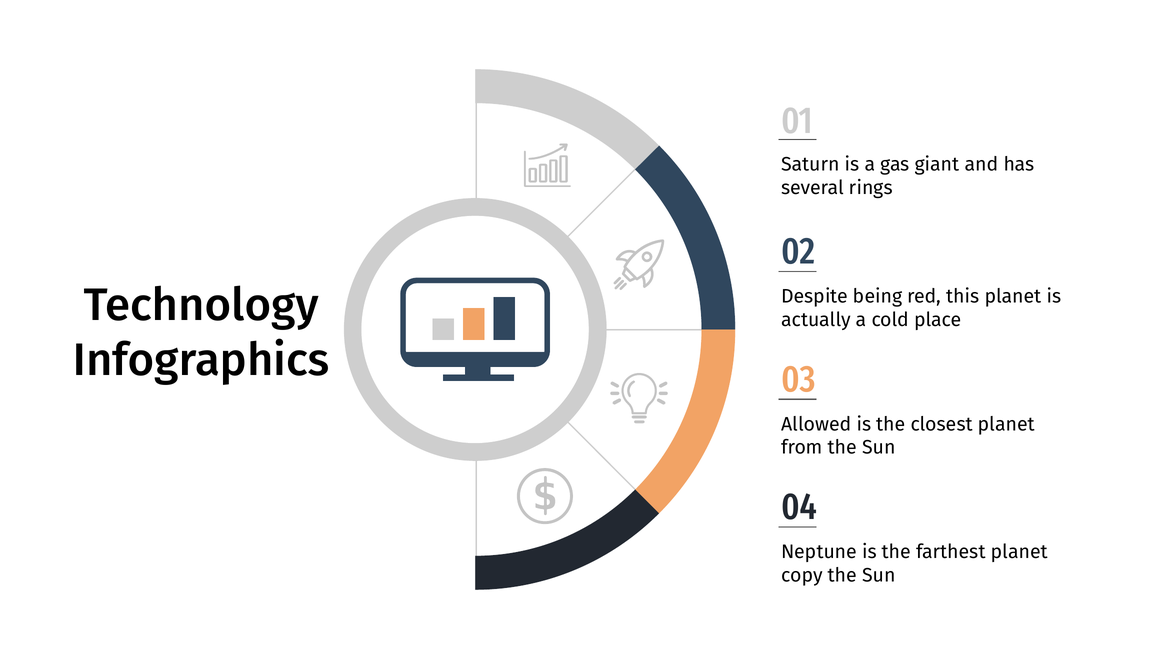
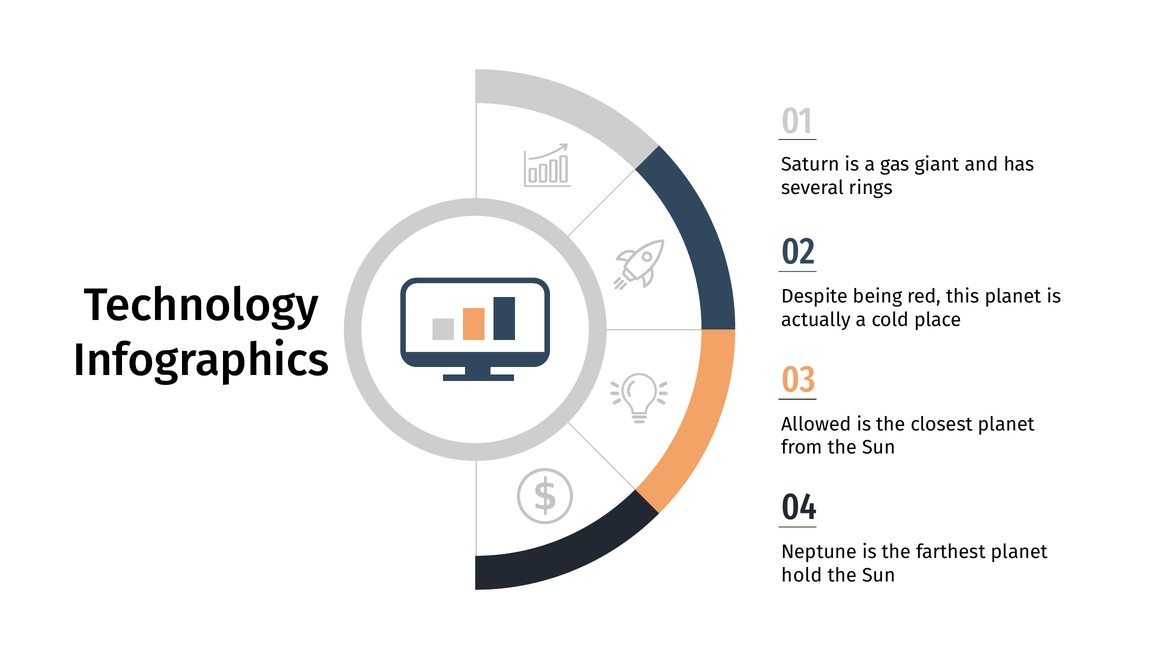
copy: copy -> hold (802, 575)
